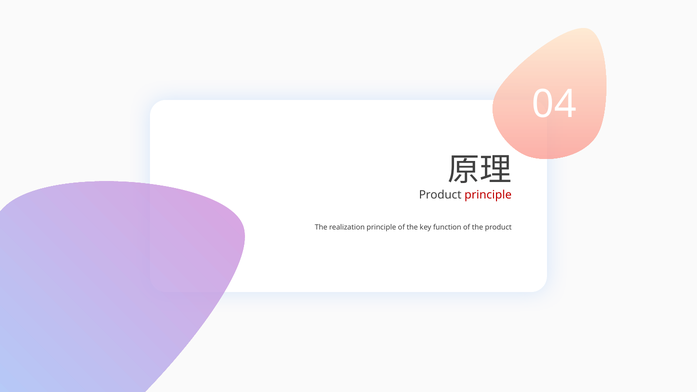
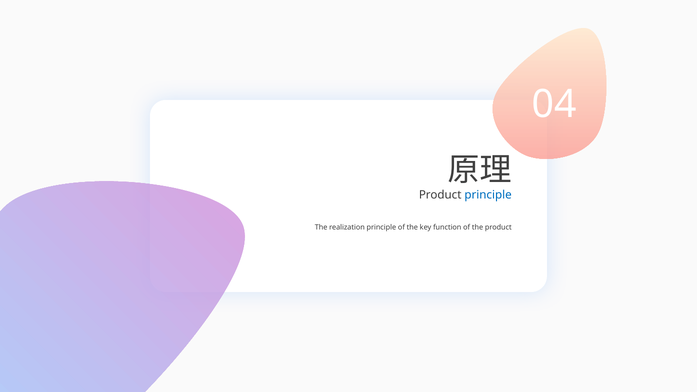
principle colour: red -> blue (488, 195)
